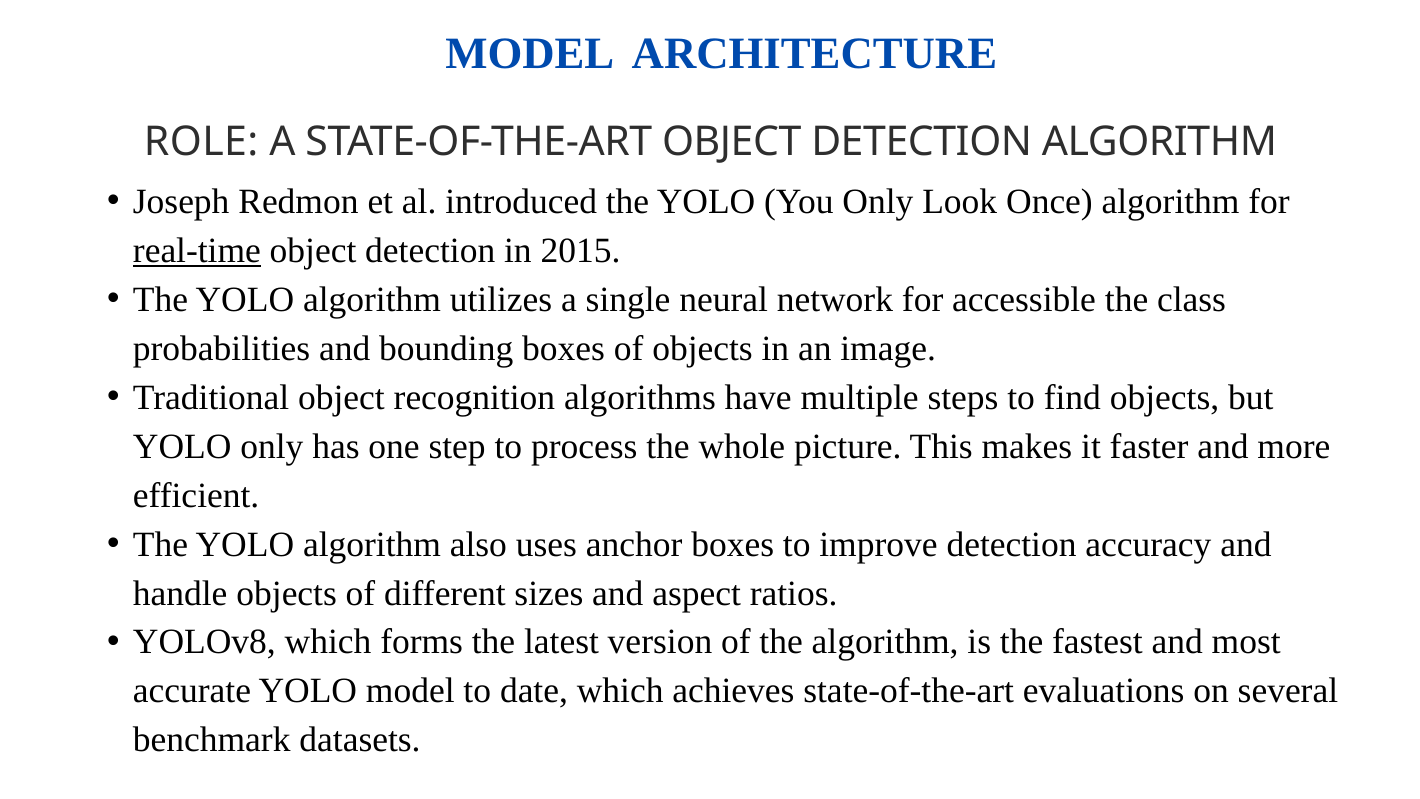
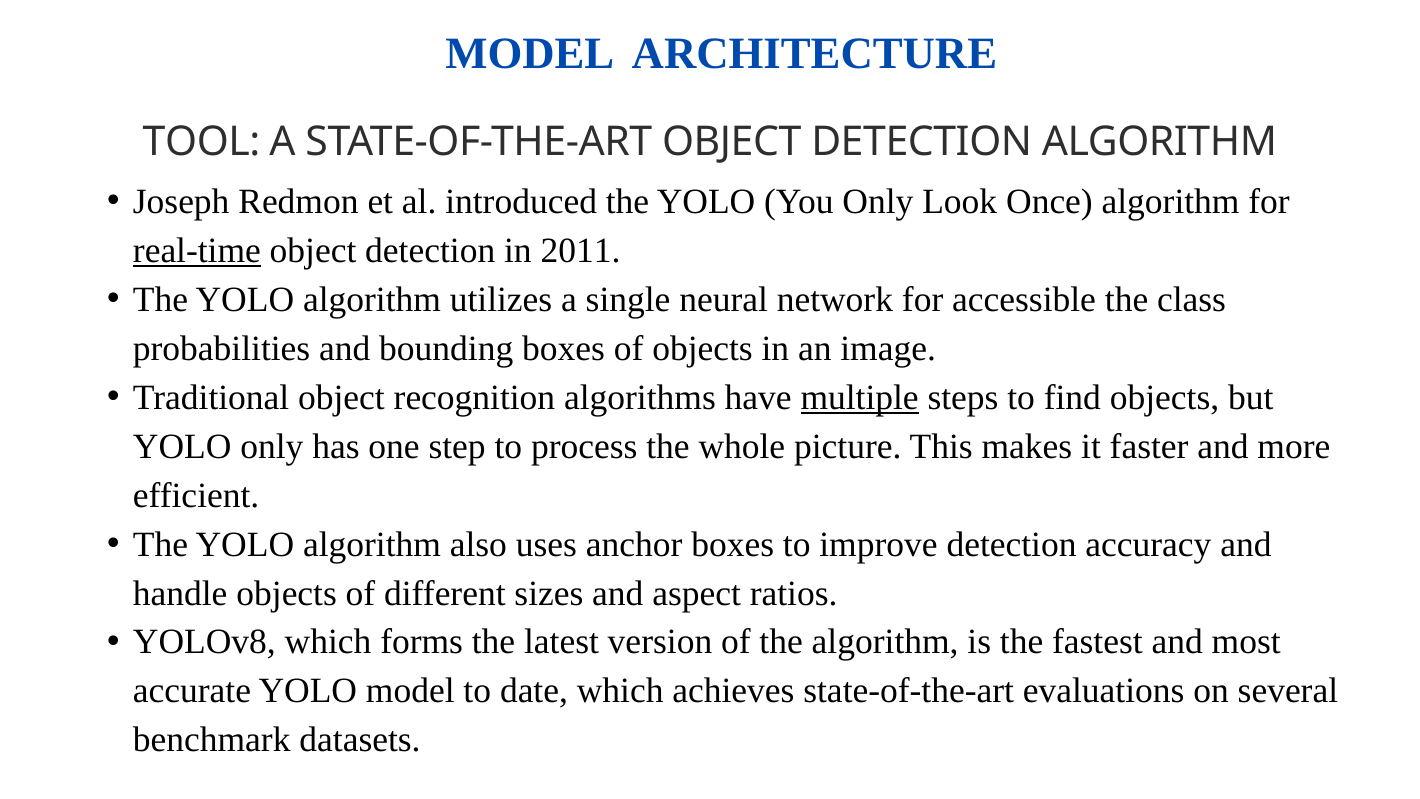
ROLE: ROLE -> TOOL (202, 142)
2015: 2015 -> 2011 (581, 251)
multiple underline: none -> present (860, 398)
